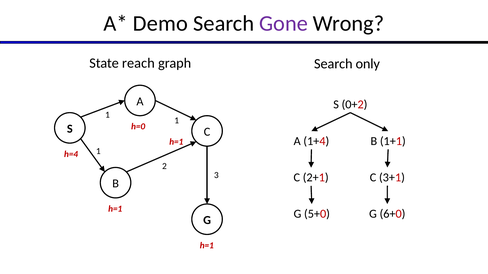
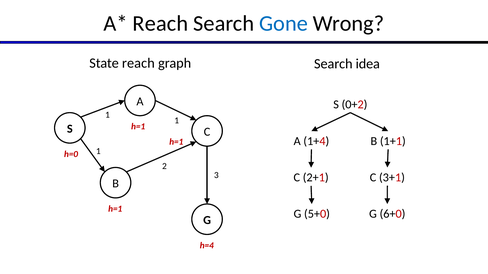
Demo: Demo -> Reach (160, 23)
Gone colour: purple -> blue (284, 23)
only: only -> idea (368, 64)
h=0: h=0 -> h=1 (138, 127)
h=4: h=4 -> h=0 (71, 154)
h=1: h=1 -> h=4 (207, 246)
